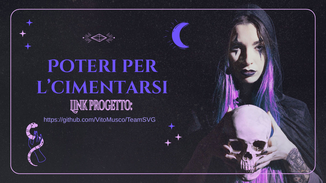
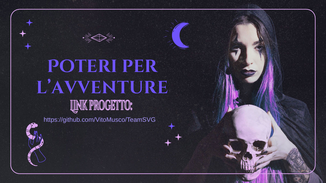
l’cimentarsi: l’cimentarsi -> l’avventure (102, 88)
